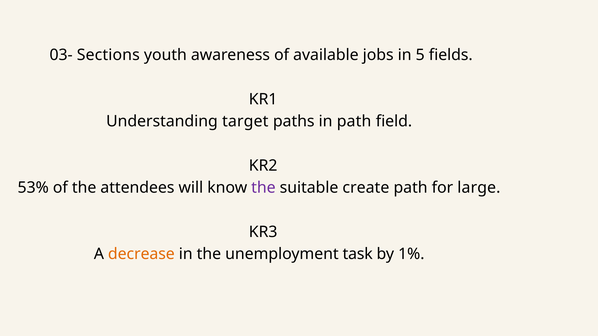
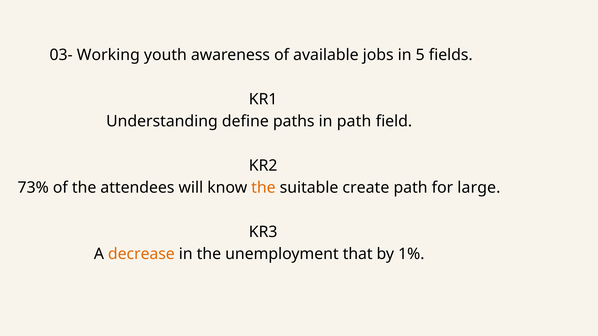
Sections: Sections -> Working (108, 55)
target: target -> define (245, 122)
53%: 53% -> 73% (33, 188)
the colour: purple -> orange (263, 188)
task: task -> that (358, 254)
